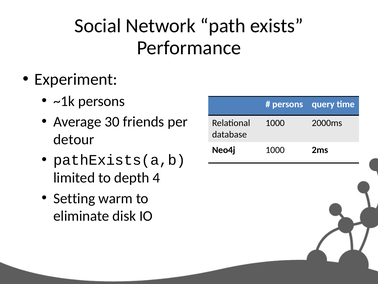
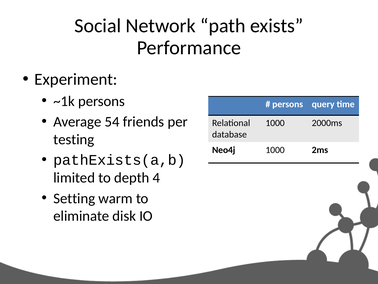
30: 30 -> 54 (112, 122)
detour: detour -> testing (74, 139)
